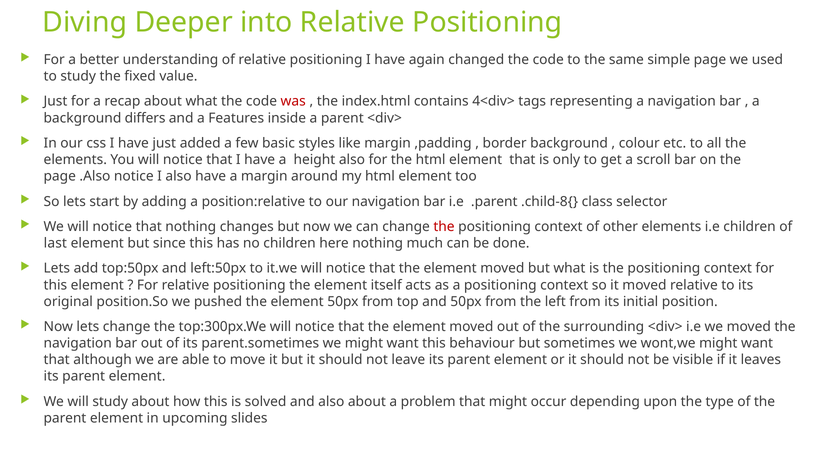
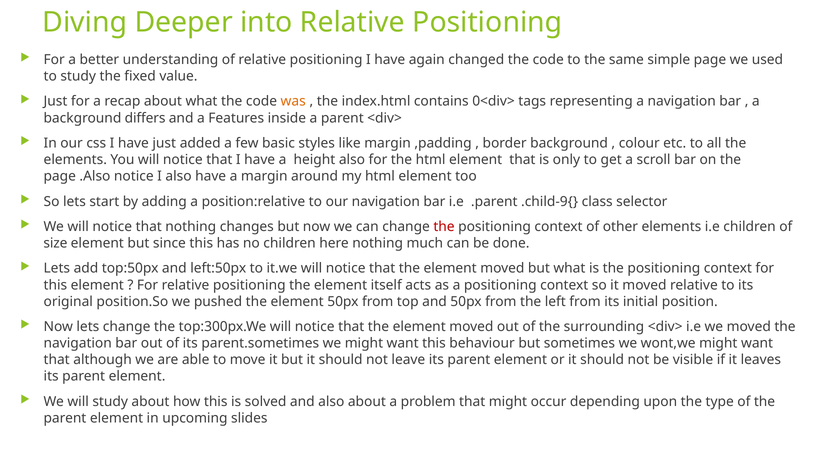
was colour: red -> orange (293, 101)
4<div>: 4<div> -> 0<div> (494, 101)
.child-8{: .child-8{ -> .child-9{ (550, 201)
last: last -> size (55, 243)
